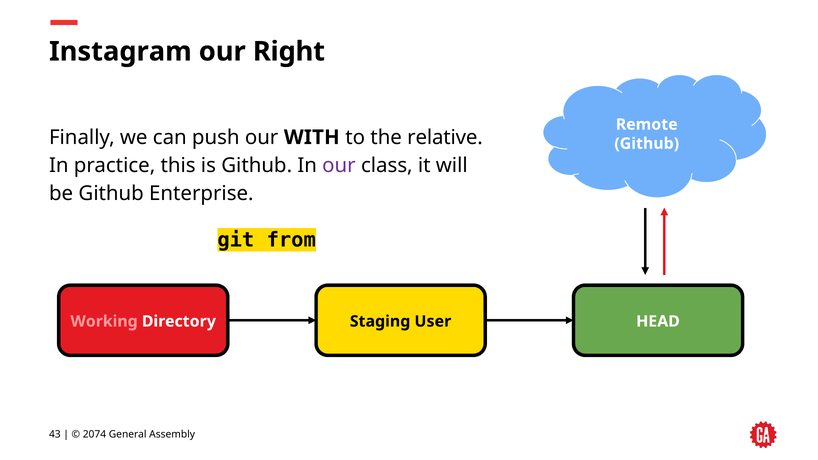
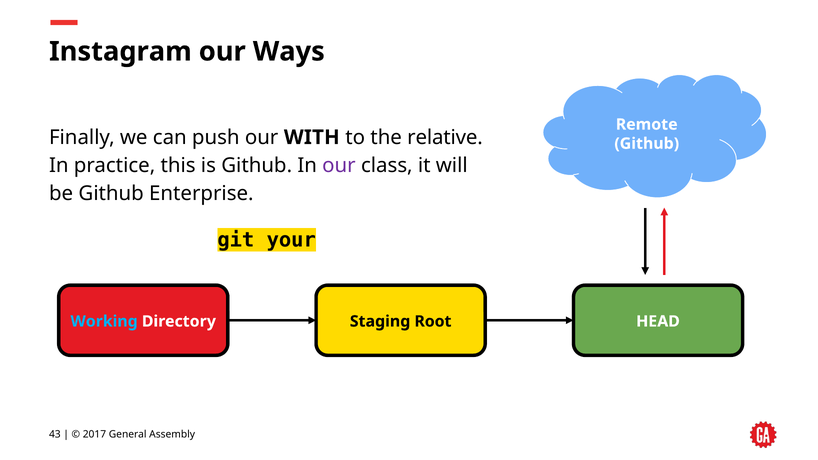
Right: Right -> Ways (289, 52)
from: from -> your (291, 240)
Working colour: pink -> light blue (104, 321)
User: User -> Root (433, 321)
2074: 2074 -> 2017 (94, 435)
